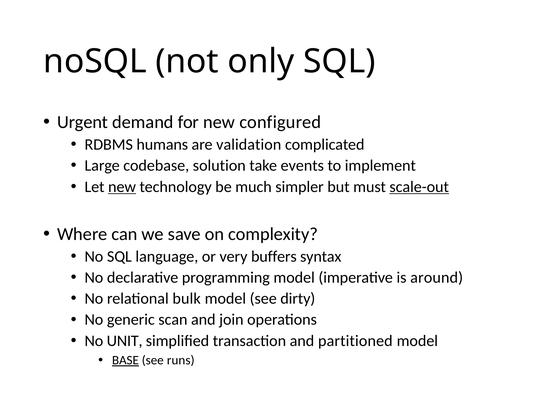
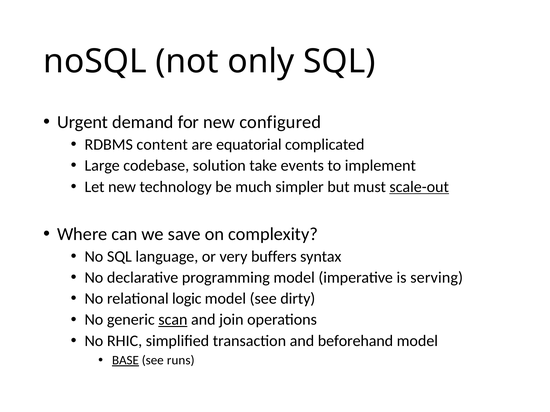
humans: humans -> content (162, 145)
validation: validation -> equatorial (249, 145)
new underline: present -> none (122, 187)
around: around -> serving (437, 278)
bulk: bulk -> logic (187, 299)
scan underline: none -> present (173, 320)
UNIT: UNIT -> RHIC (125, 341)
partitioned: partitioned -> beforehand (355, 341)
